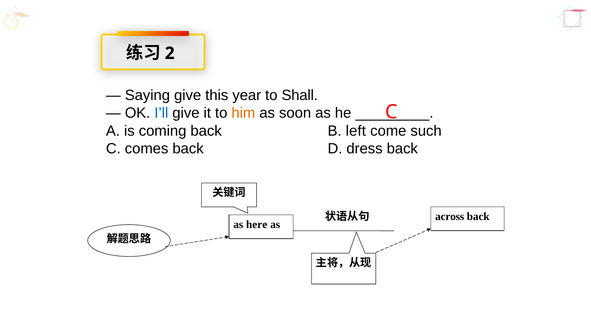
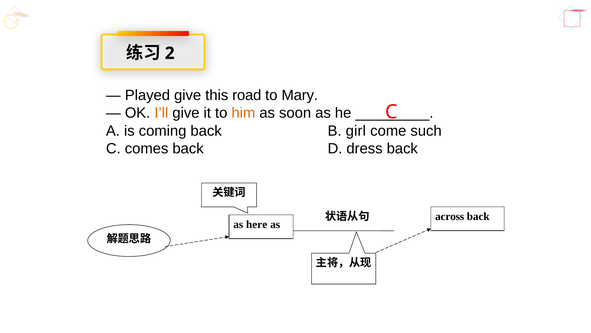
Saying: Saying -> Played (147, 95)
year: year -> road (247, 95)
Shall: Shall -> Mary (300, 95)
I’ll colour: blue -> orange (161, 113)
left: left -> girl (356, 131)
